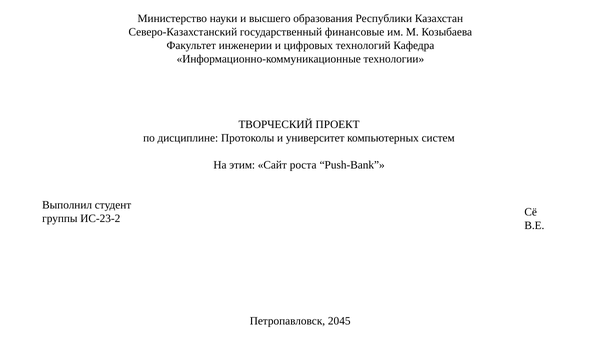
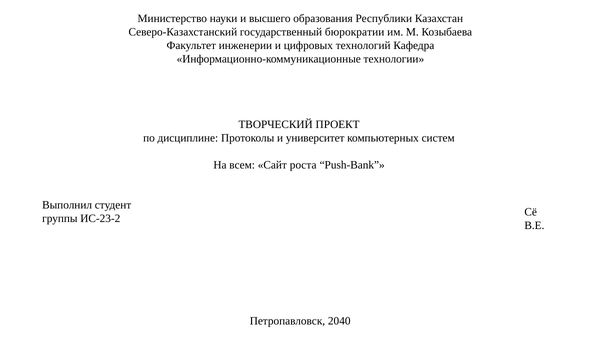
финансовые: финансовые -> бюрократии (355, 32)
этим: этим -> всем (242, 165)
2045: 2045 -> 2040 (339, 321)
